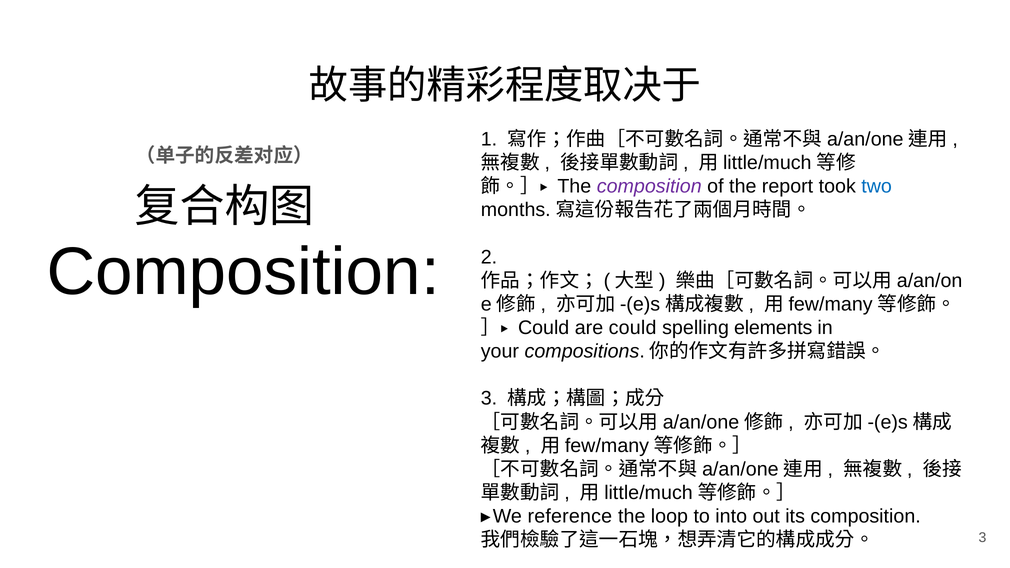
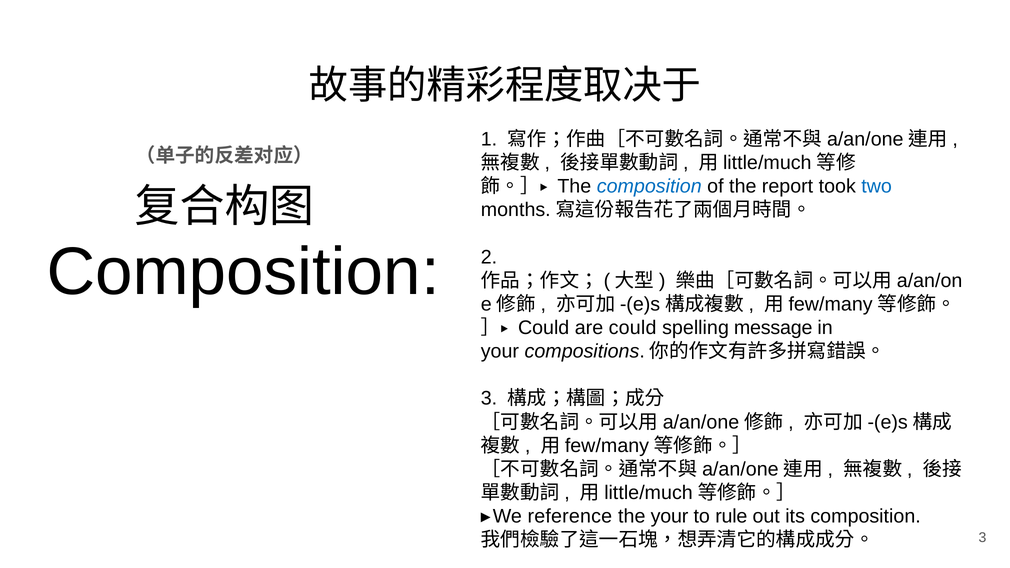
composition colour: purple -> blue (649, 186)
elements: elements -> message (773, 328)
the loop: loop -> your (670, 516)
into: into -> rule (731, 516)
